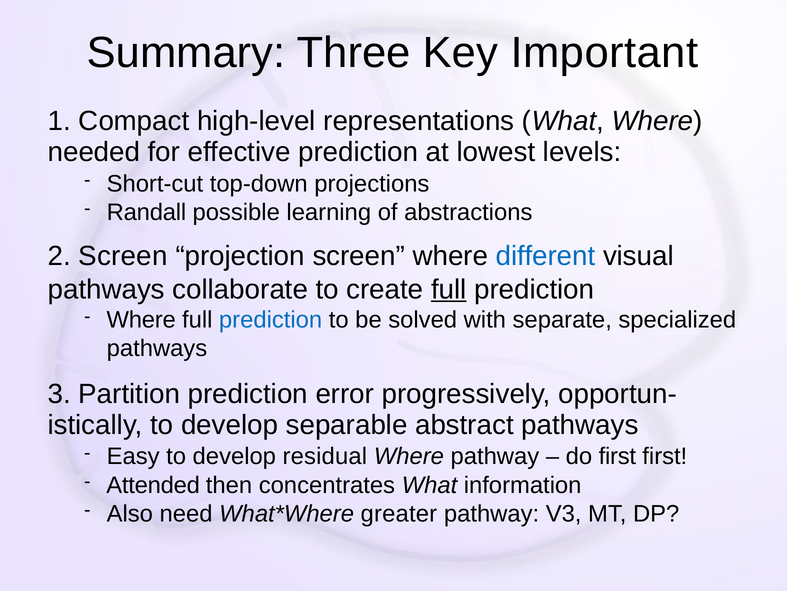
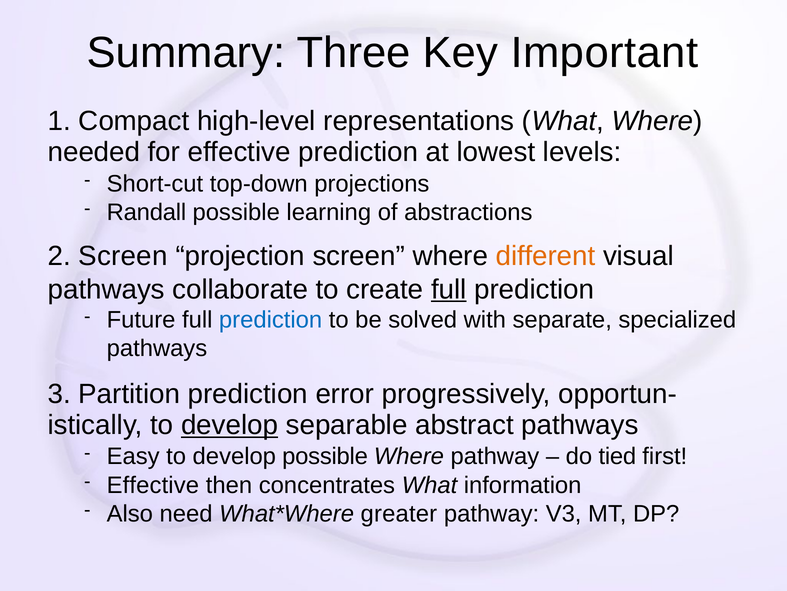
different colour: blue -> orange (546, 256)
Where: Where -> Future (141, 320)
develop underline: none -> present (230, 425)
develop residual: residual -> possible (325, 456)
do first: first -> tied (617, 456)
Attended: Attended -> Effective (153, 485)
